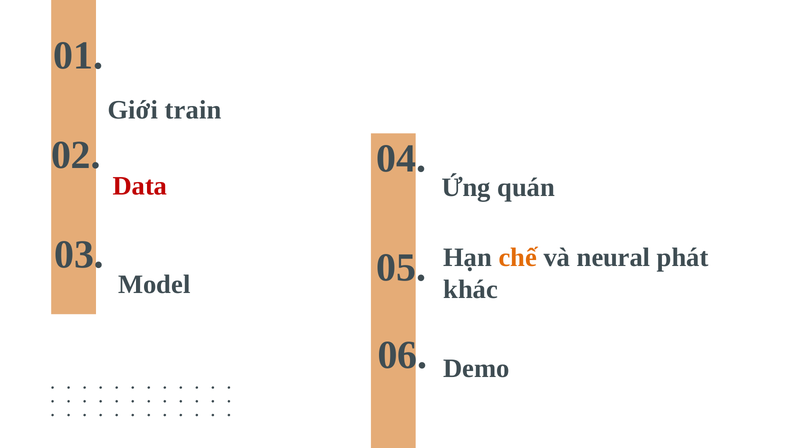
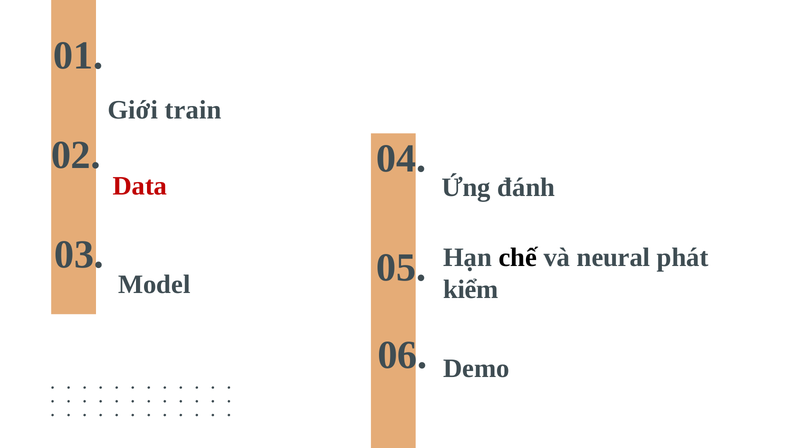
quán: quán -> đánh (526, 188)
chế colour: orange -> black (518, 258)
khác: khác -> kiểm (471, 290)
